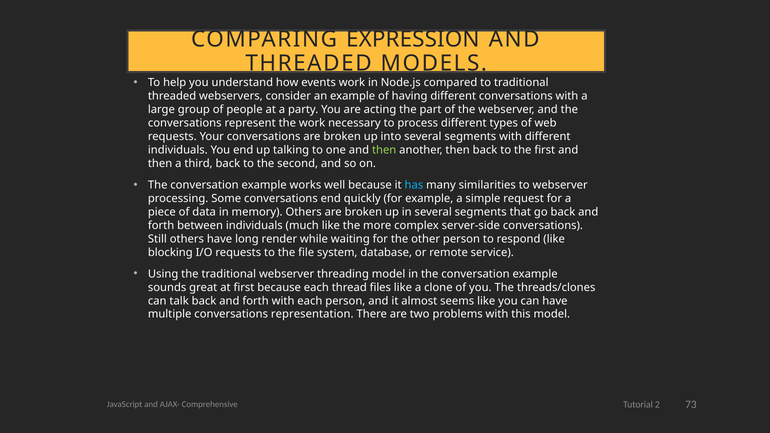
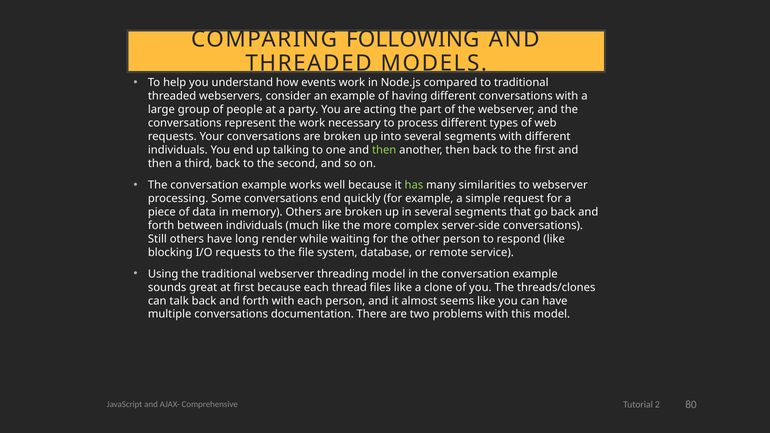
EXPRESSION: EXPRESSION -> FOLLOWING (413, 39)
has colour: light blue -> light green (414, 185)
representation: representation -> documentation (312, 314)
73: 73 -> 80 (691, 405)
